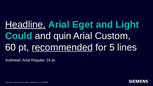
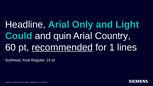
Headline underline: present -> none (25, 24)
Eget: Eget -> Only (83, 24)
Custom: Custom -> Country (113, 36)
5: 5 -> 1 (112, 47)
